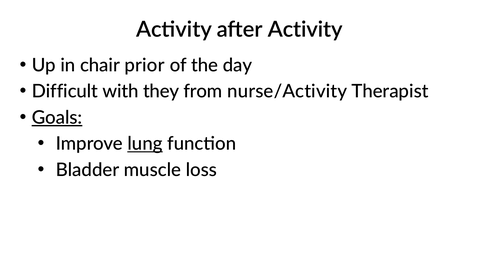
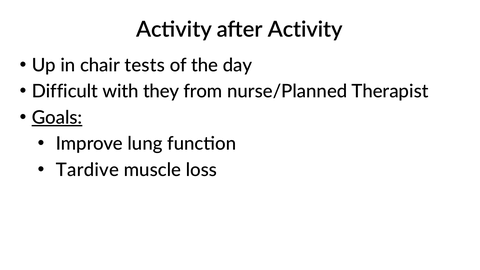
prior: prior -> tests (145, 65)
nurse/Activity: nurse/Activity -> nurse/Planned (287, 91)
lung underline: present -> none (145, 144)
Bladder: Bladder -> Tardive (87, 170)
